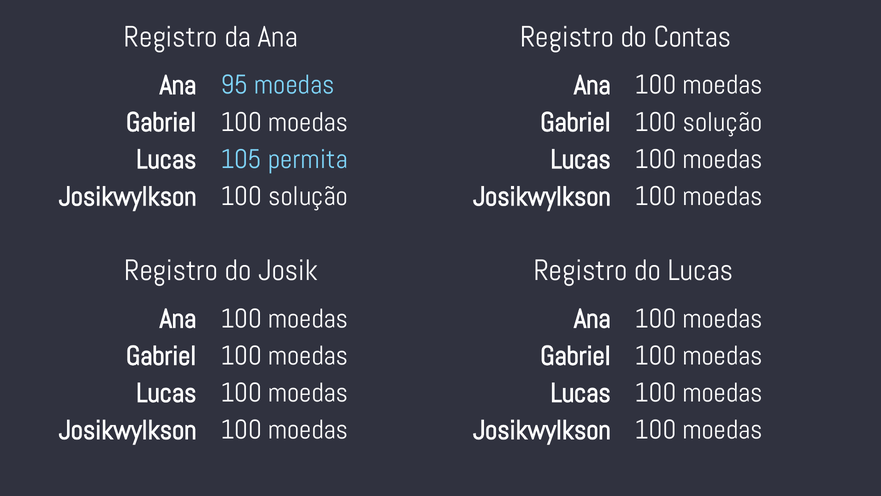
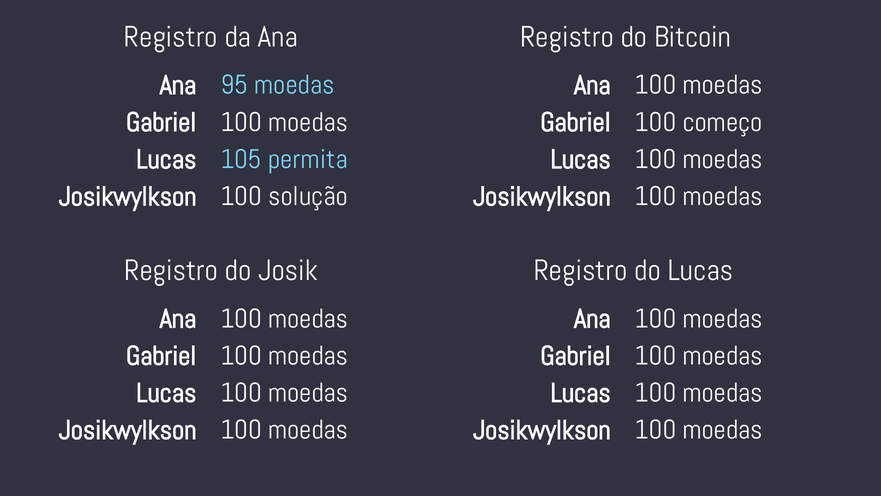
Contas: Contas -> Bitcoin (693, 37)
solução: solução -> começo (723, 122)
